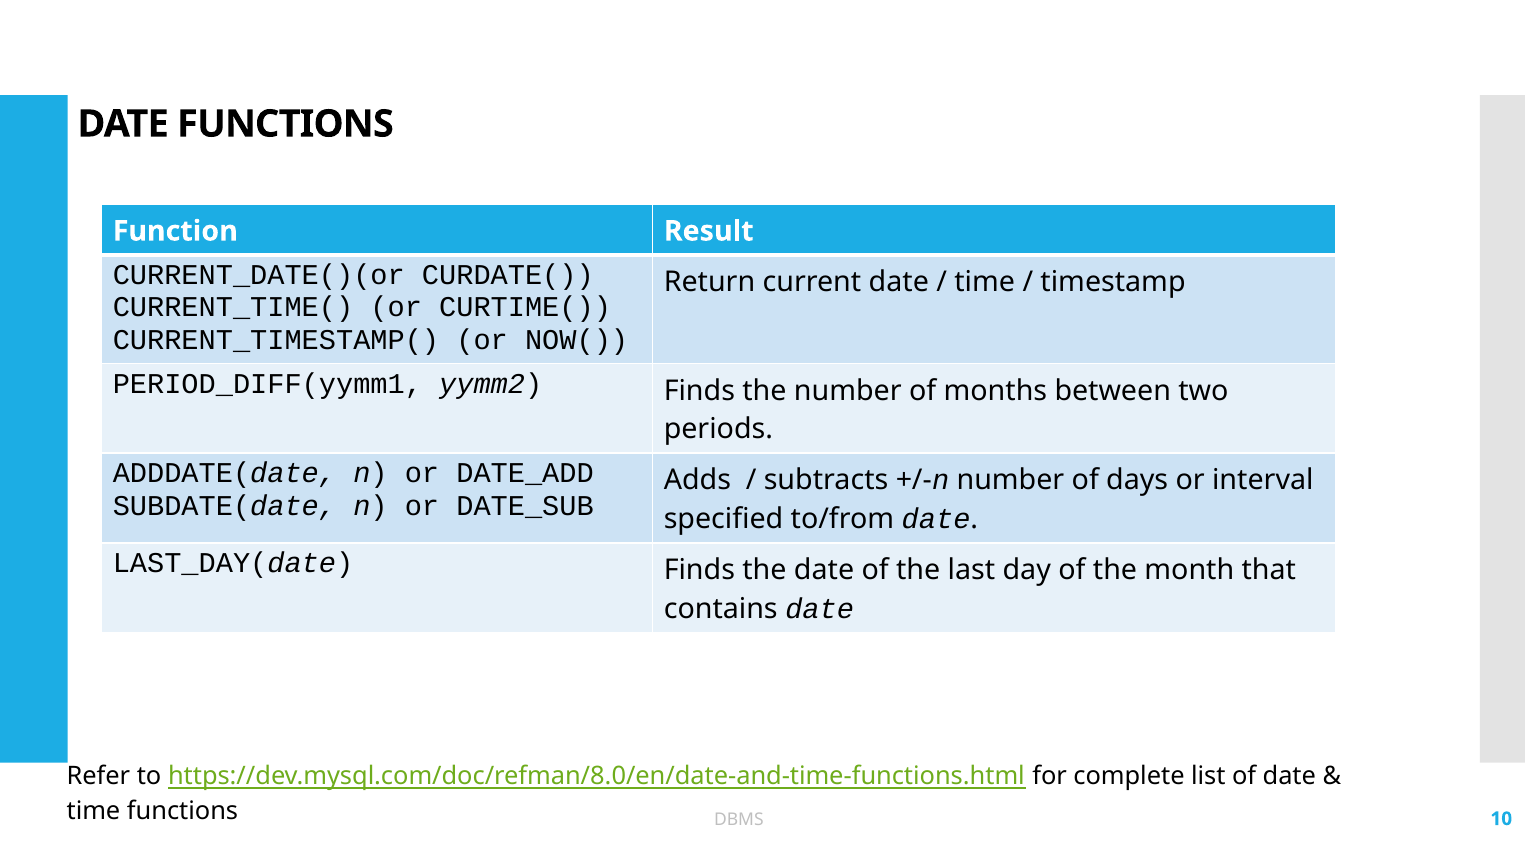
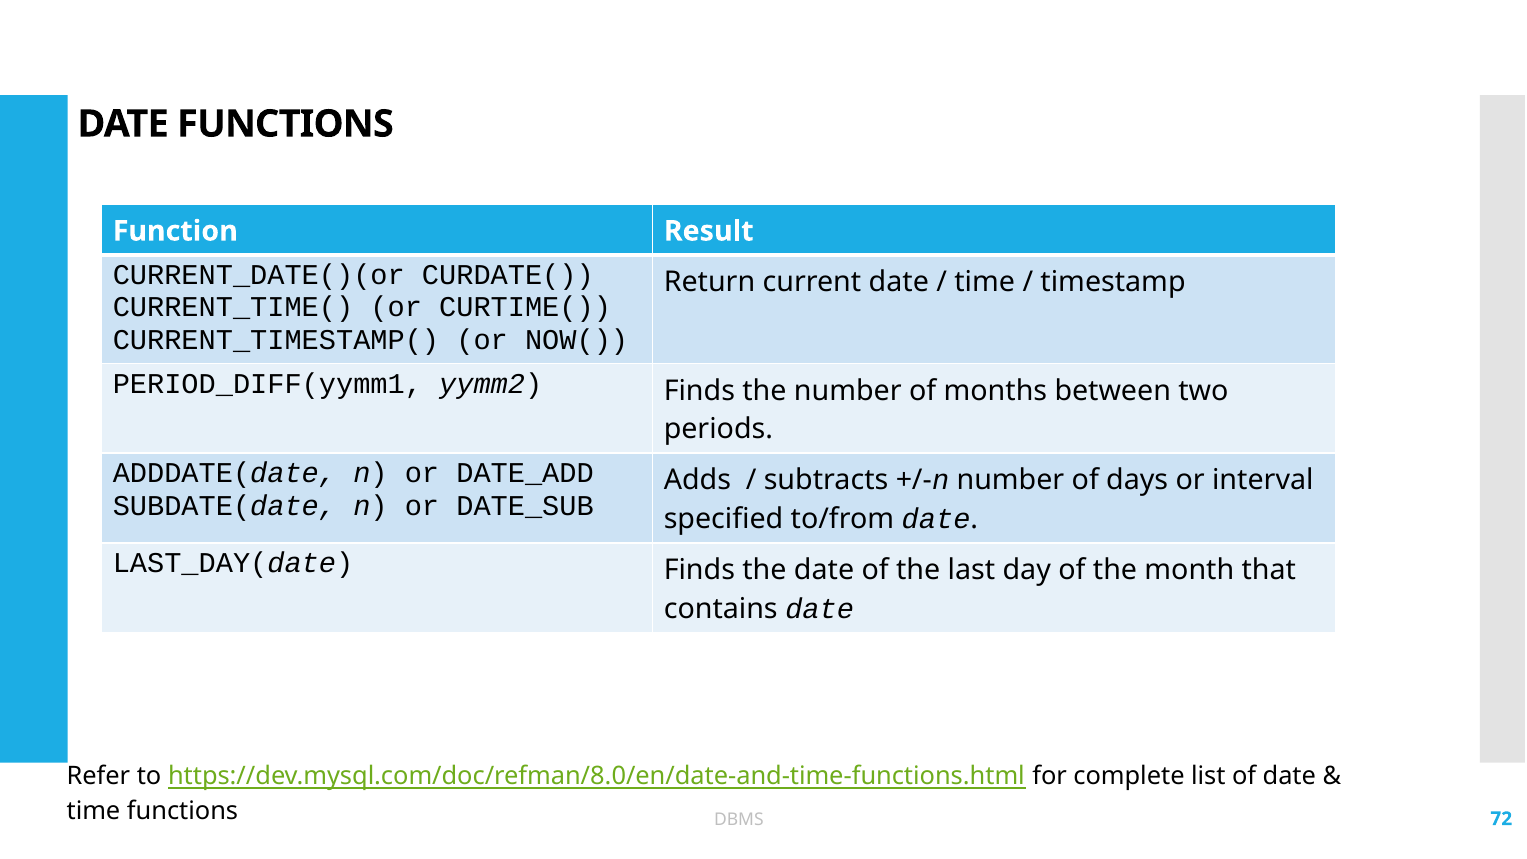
10: 10 -> 72 (1501, 819)
